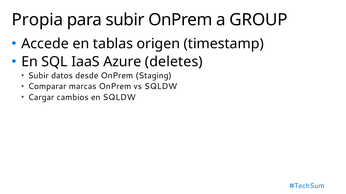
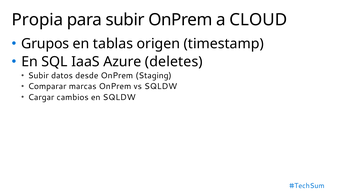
GROUP: GROUP -> CLOUD (258, 20)
Accede: Accede -> Grupos (45, 44)
